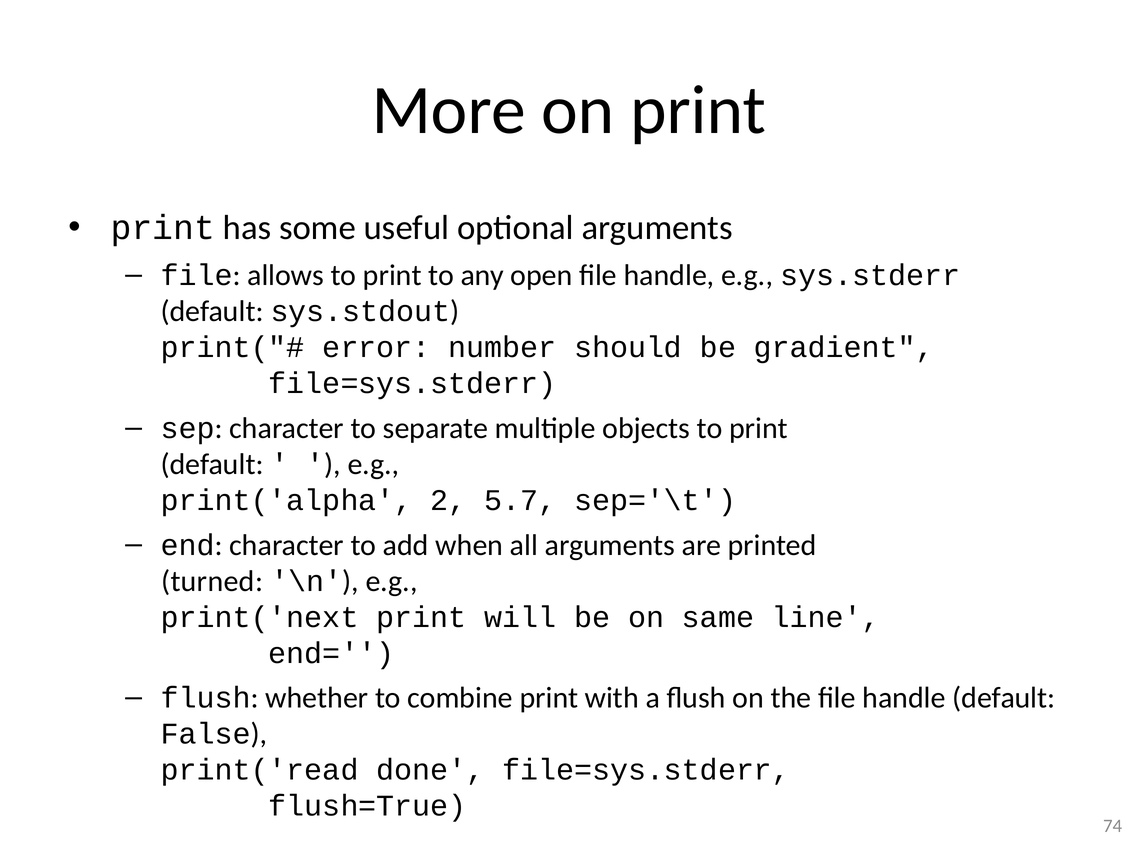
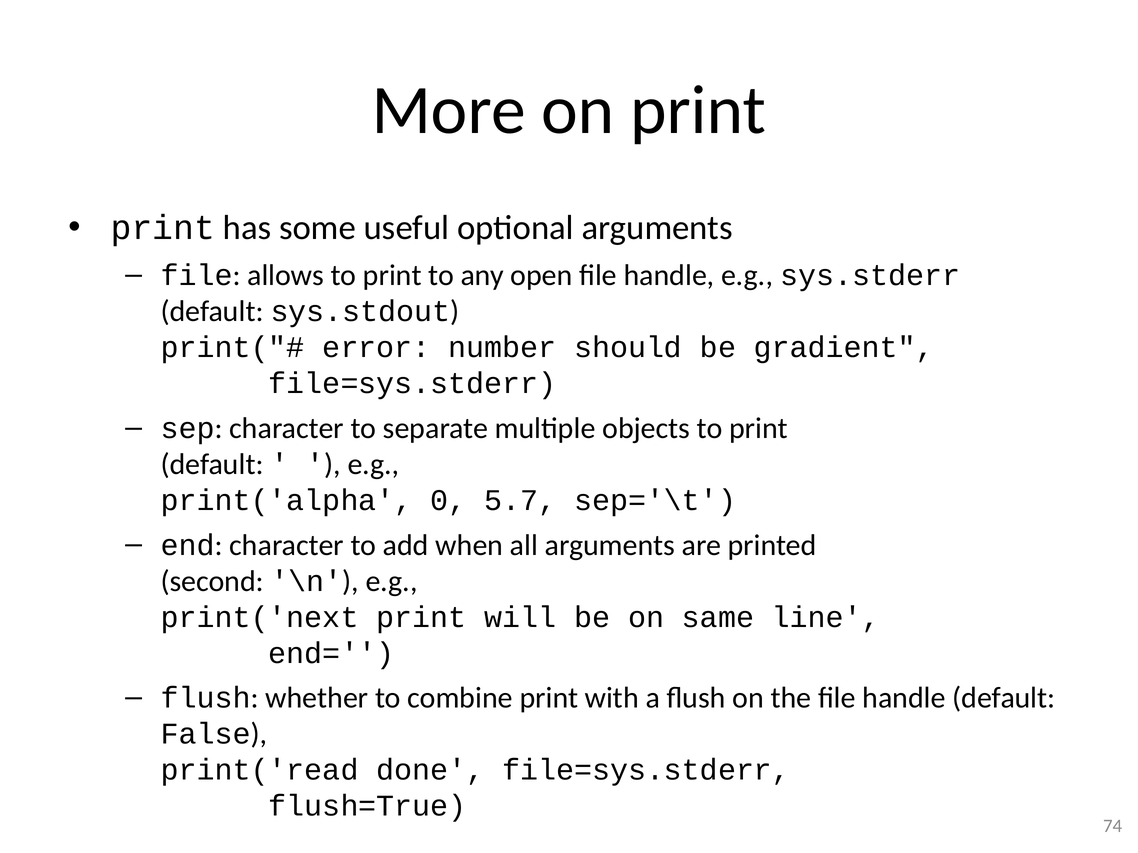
2: 2 -> 0 (448, 501)
turned: turned -> second (212, 581)
